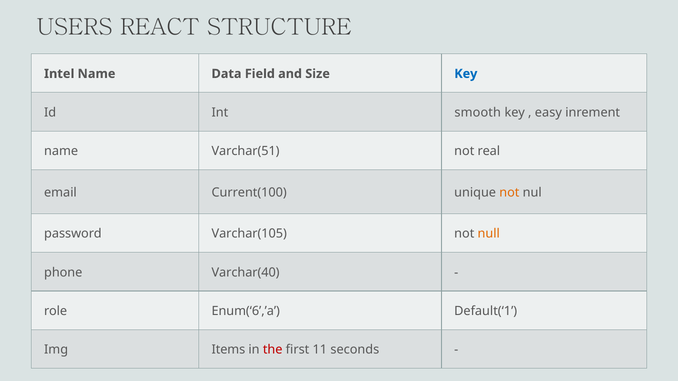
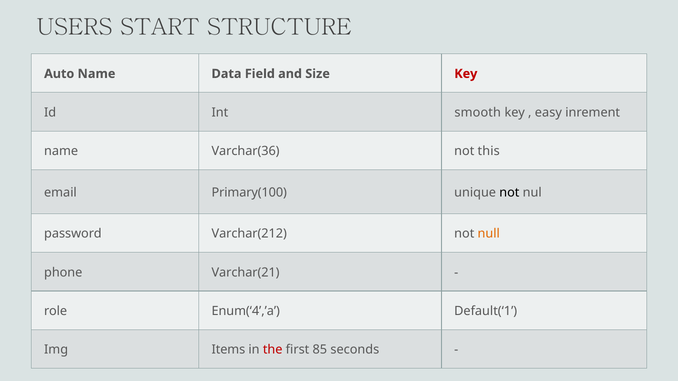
REACT: REACT -> START (160, 27)
Intel: Intel -> Auto (59, 74)
Key colour: blue -> red (466, 74)
Varchar(51: Varchar(51 -> Varchar(36 (246, 151)
real: real -> this (489, 151)
Current(100: Current(100 -> Primary(100 (249, 193)
not colour: orange -> black (509, 193)
Varchar(105: Varchar(105 -> Varchar(212 (249, 234)
Varchar(40: Varchar(40 -> Varchar(21 (246, 273)
Enum(‘6’,’a: Enum(‘6’,’a -> Enum(‘4’,’a (246, 311)
11: 11 -> 85 (320, 350)
